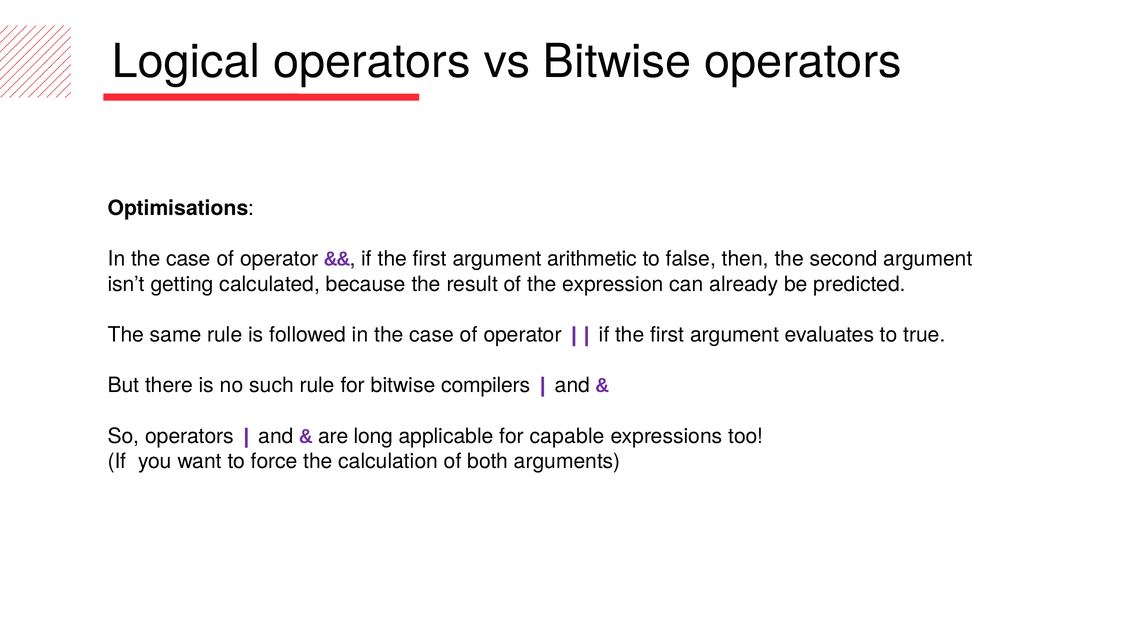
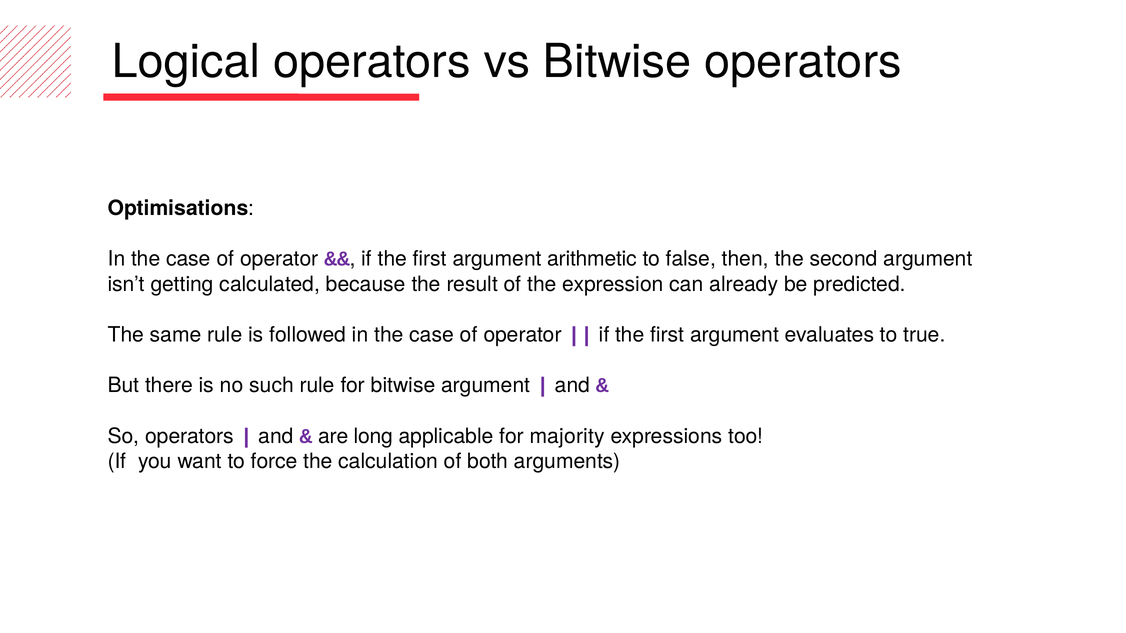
bitwise compilers: compilers -> argument (486, 386)
capable: capable -> majority (567, 436)
